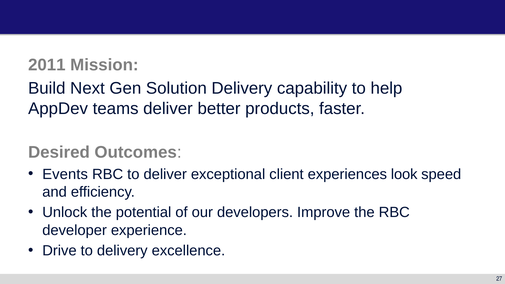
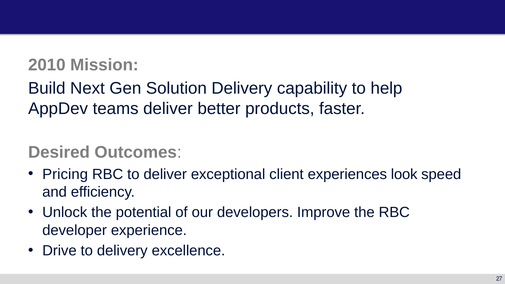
2011: 2011 -> 2010 (47, 65)
Events: Events -> Pricing (65, 174)
